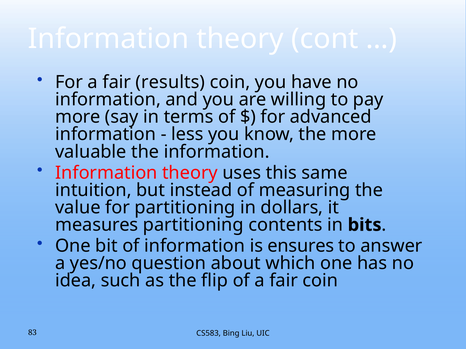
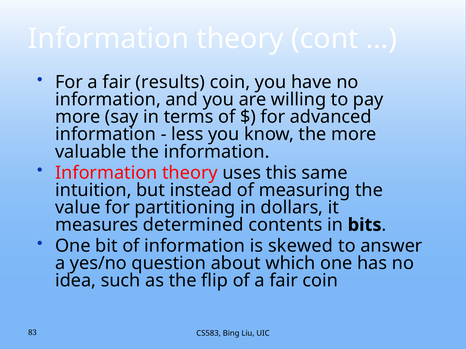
measures partitioning: partitioning -> determined (193, 225)
ensures: ensures -> skewed (301, 246)
